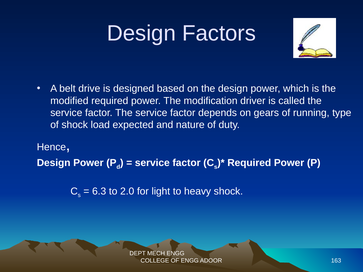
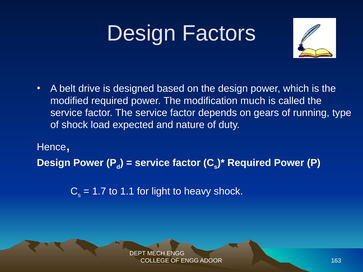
driver: driver -> much (253, 101)
6.3: 6.3 -> 1.7 (99, 191)
2.0: 2.0 -> 1.1 (127, 191)
